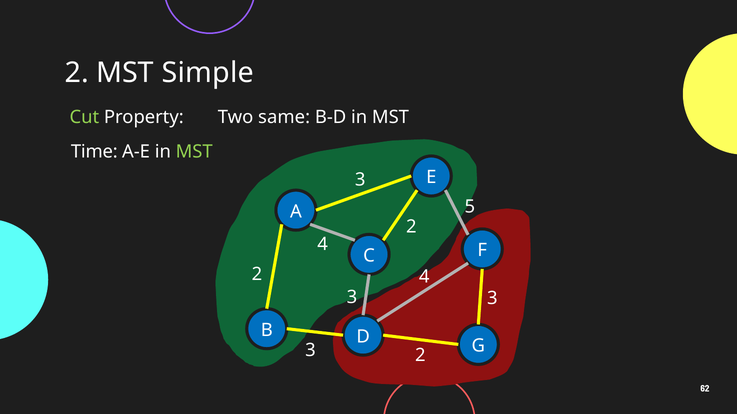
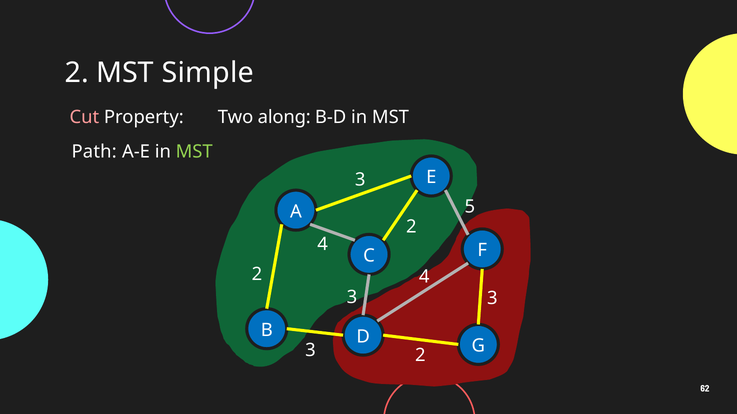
Cut colour: light green -> pink (84, 117)
same: same -> along (284, 117)
Time: Time -> Path (94, 152)
